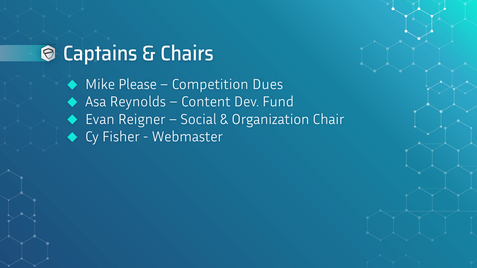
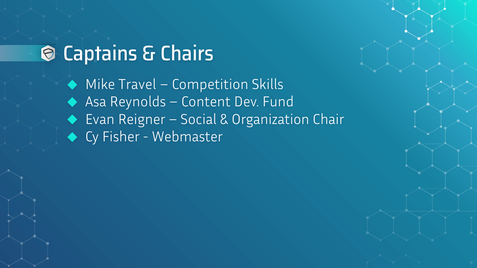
Please: Please -> Travel (137, 84)
Dues: Dues -> Skills (268, 84)
